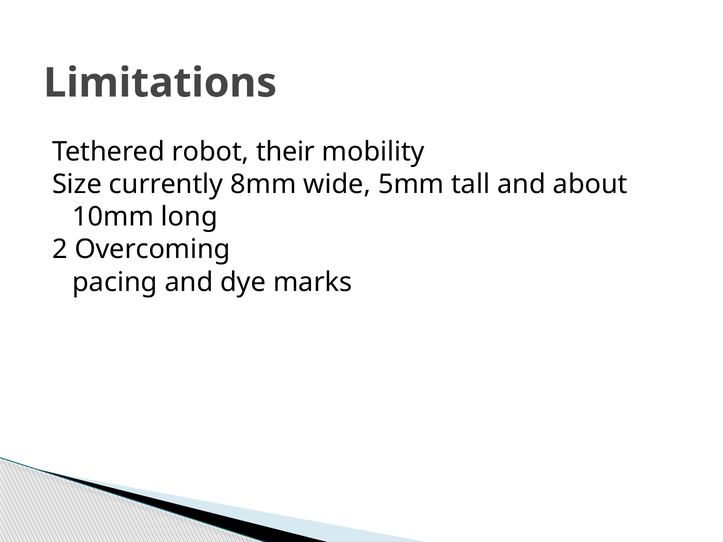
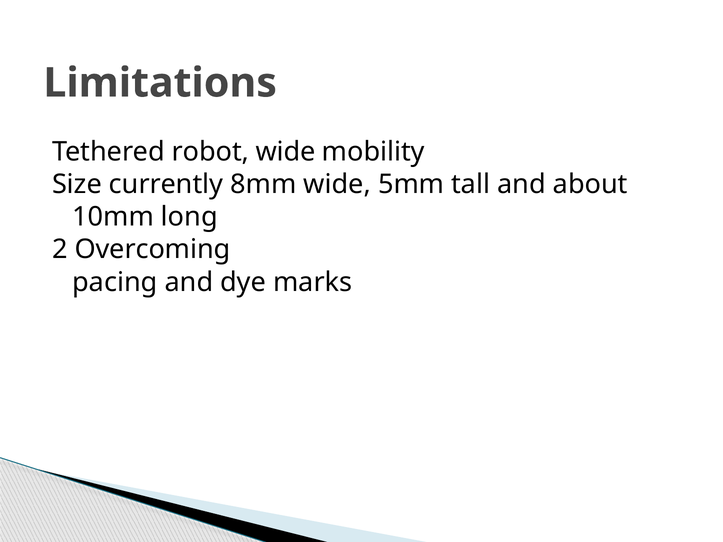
robot their: their -> wide (286, 152)
